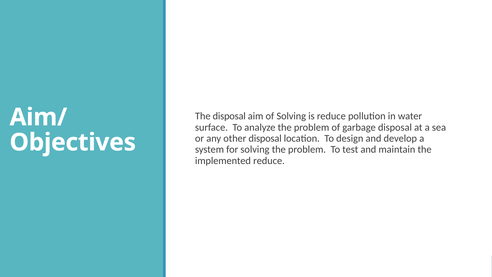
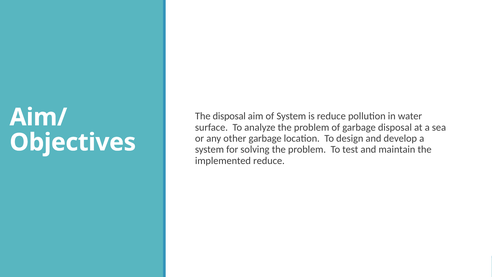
of Solving: Solving -> System (291, 116)
other disposal: disposal -> garbage (265, 138)
